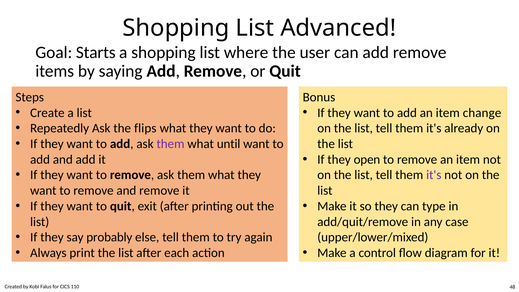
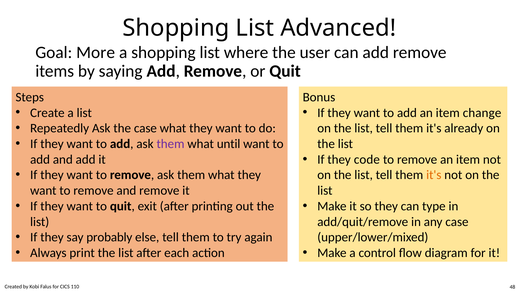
Starts: Starts -> More (96, 53)
the flips: flips -> case (145, 128)
open: open -> code (367, 159)
it's colour: purple -> orange (434, 175)
